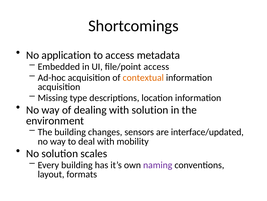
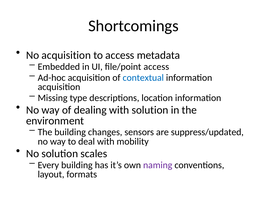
No application: application -> acquisition (66, 55)
contextual colour: orange -> blue (143, 77)
interface/updated: interface/updated -> suppress/updated (207, 132)
